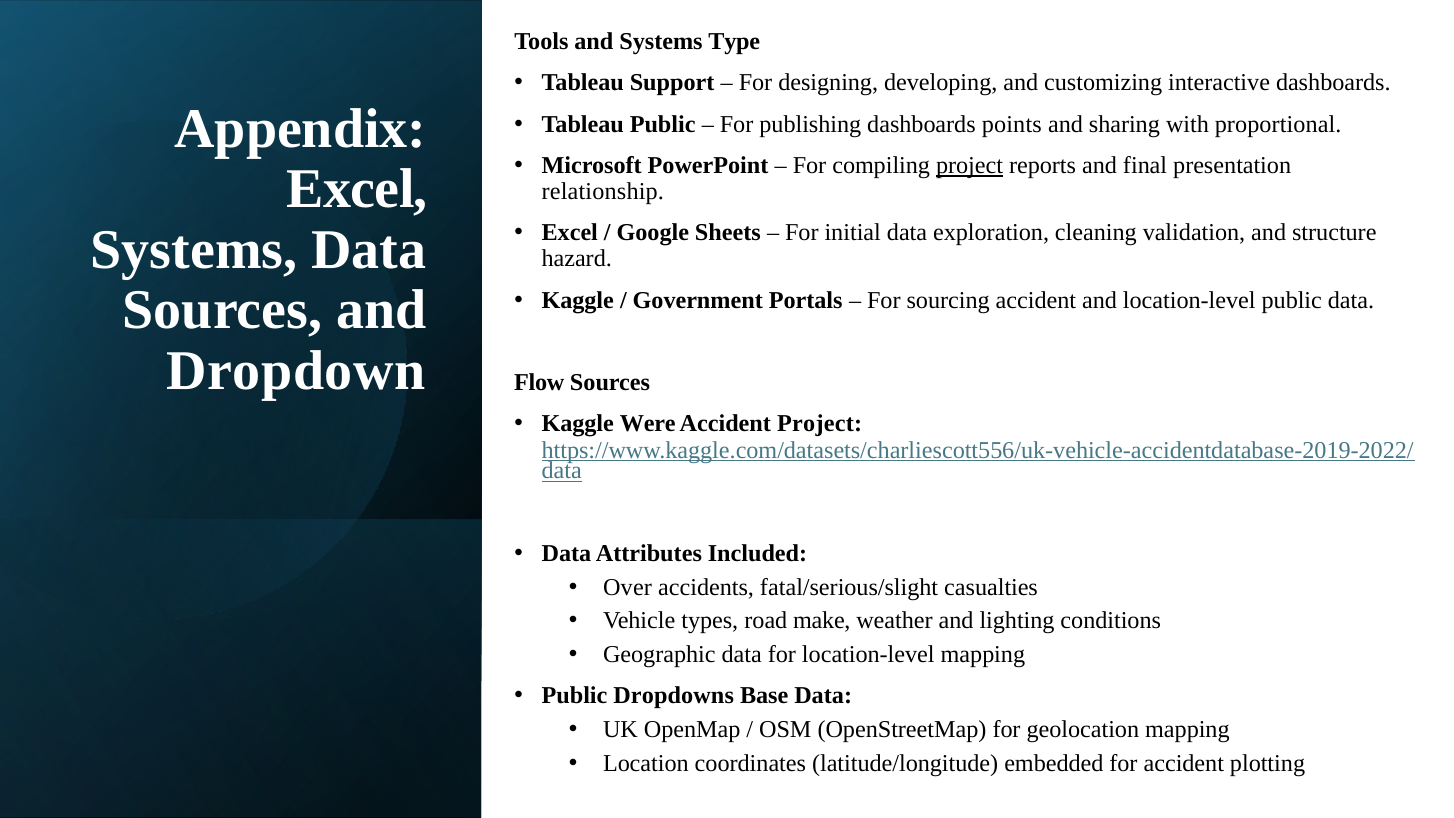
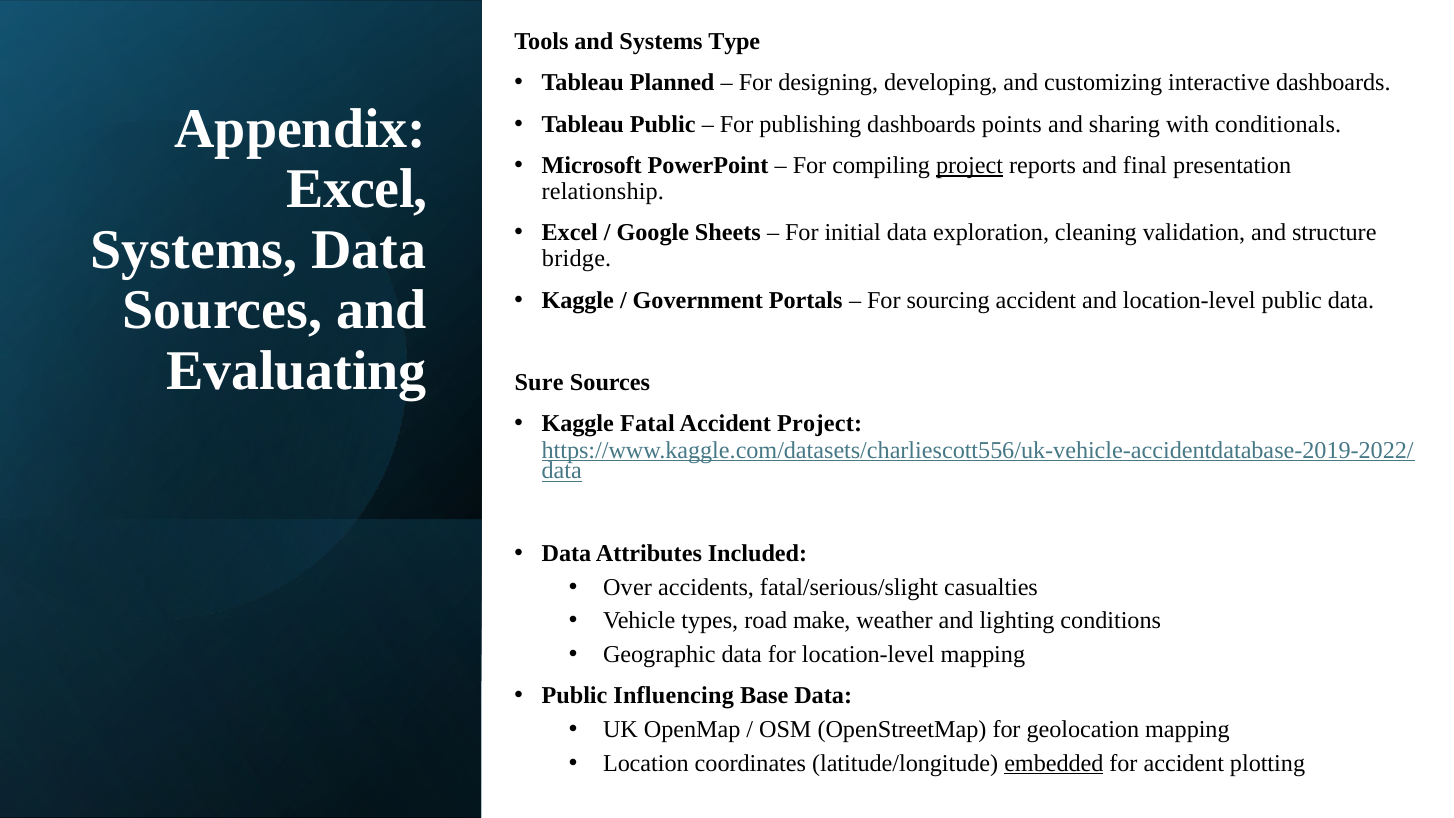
Support: Support -> Planned (672, 83)
proportional: proportional -> conditionals (1278, 124)
hazard: hazard -> bridge (577, 259)
Dropdown: Dropdown -> Evaluating (296, 371)
Flow: Flow -> Sure (539, 383)
Were: Were -> Fatal (647, 424)
Dropdowns: Dropdowns -> Influencing (674, 696)
embedded underline: none -> present (1054, 763)
